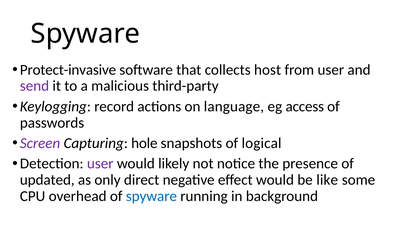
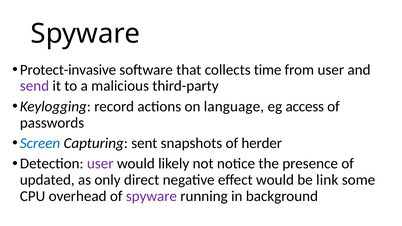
host: host -> time (268, 70)
Screen colour: purple -> blue (40, 143)
hole: hole -> sent (144, 143)
logical: logical -> herder (262, 143)
like: like -> link (327, 180)
spyware colour: blue -> purple (151, 196)
